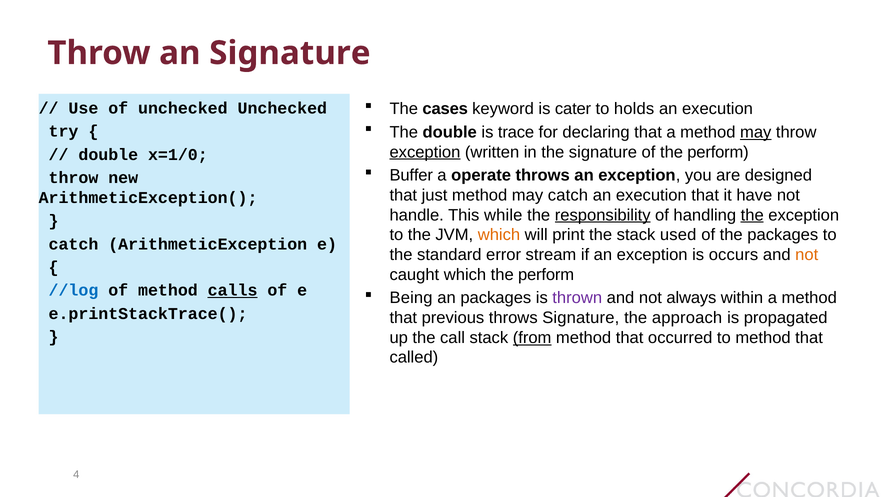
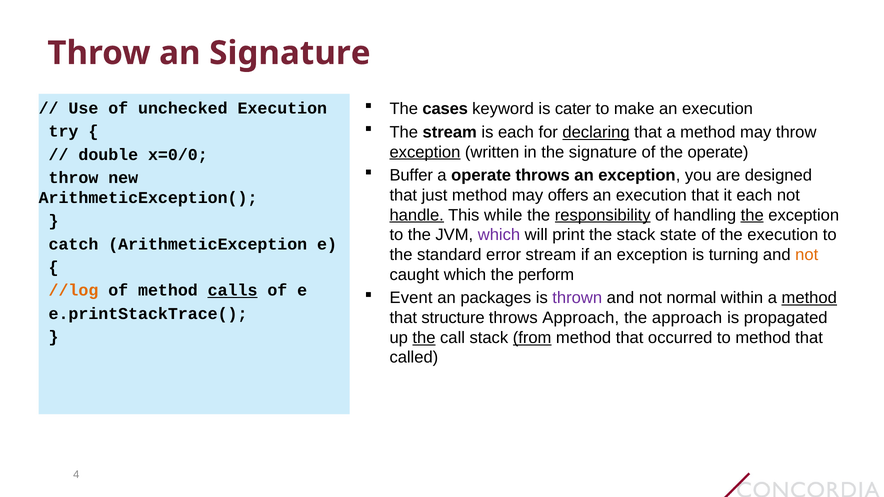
holds: holds -> make (634, 109)
unchecked Unchecked: Unchecked -> Execution (282, 108)
The double: double -> stream (450, 132)
is trace: trace -> each (516, 132)
declaring underline: none -> present (596, 132)
may underline: present -> none (756, 132)
of the perform: perform -> operate (718, 152)
x=1/0: x=1/0 -> x=0/0 (178, 155)
may catch: catch -> offers (568, 195)
it have: have -> each (754, 195)
handle underline: none -> present (417, 215)
which colour: orange -> purple (499, 235)
used: used -> state (678, 235)
the packages: packages -> execution (783, 235)
occurs: occurs -> turning (734, 255)
//log colour: blue -> orange (73, 291)
Being: Being -> Event (411, 298)
always: always -> normal (691, 298)
method underline: none -> present (809, 298)
previous: previous -> structure (453, 318)
throws Signature: Signature -> Approach (581, 318)
the underline: none -> present (424, 338)
